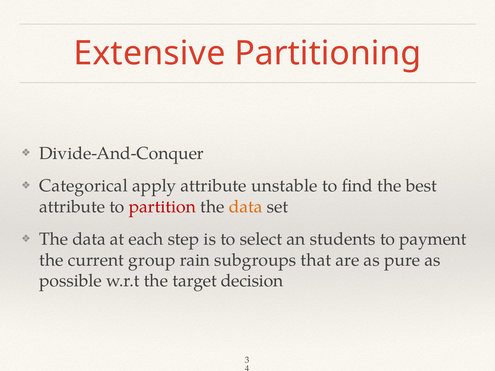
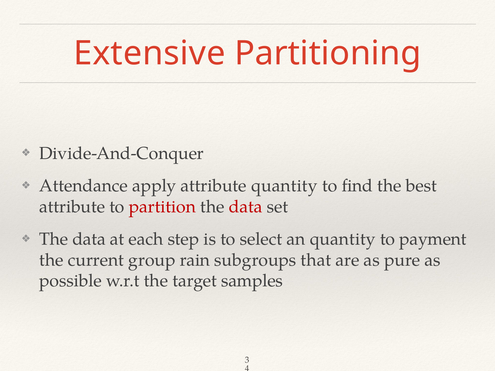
Categorical: Categorical -> Attendance (84, 186)
attribute unstable: unstable -> quantity (284, 186)
data colour: orange -> red (246, 207)
an students: students -> quantity (343, 239)
decision: decision -> samples (252, 281)
